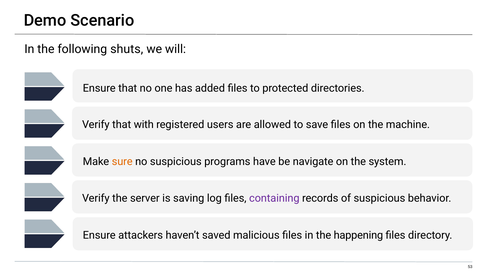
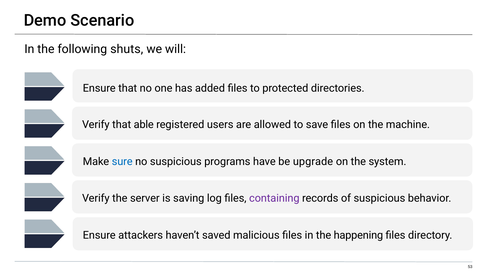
with: with -> able (144, 125)
sure colour: orange -> blue (122, 161)
navigate: navigate -> upgrade (313, 161)
